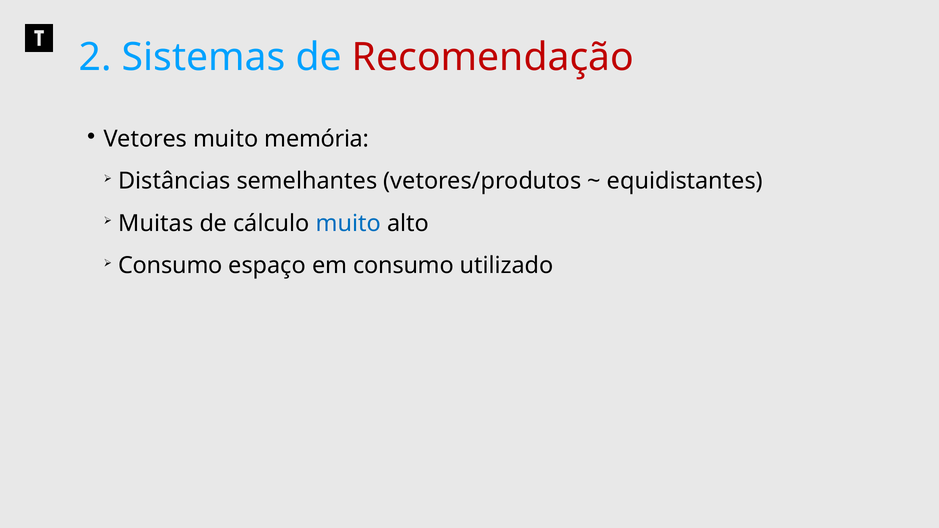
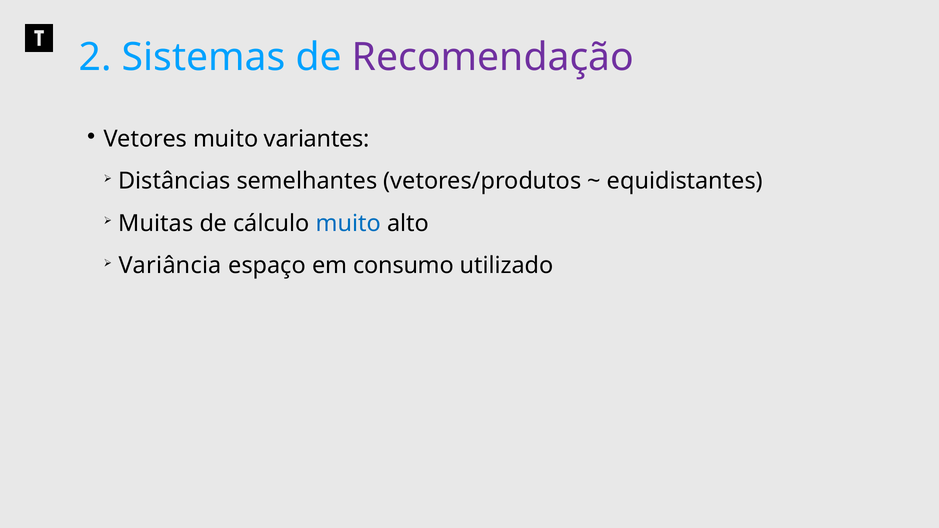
Recomendação colour: red -> purple (493, 57)
memória: memória -> variantes (317, 139)
Consumo: Consumo -> Variância (170, 266)
